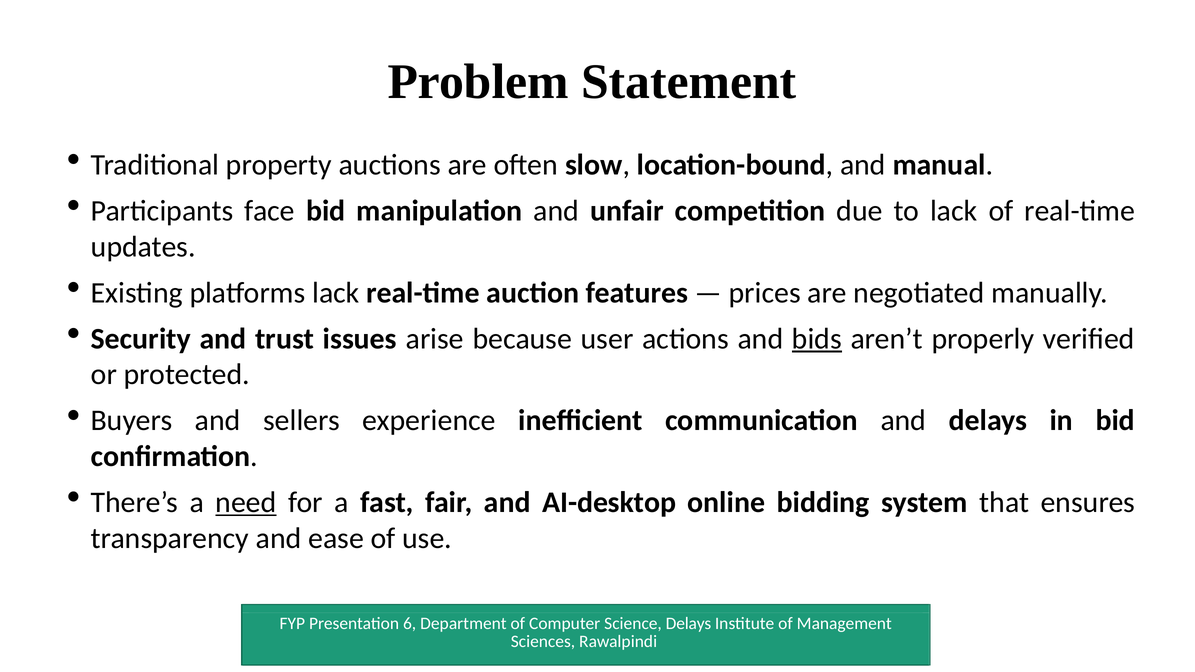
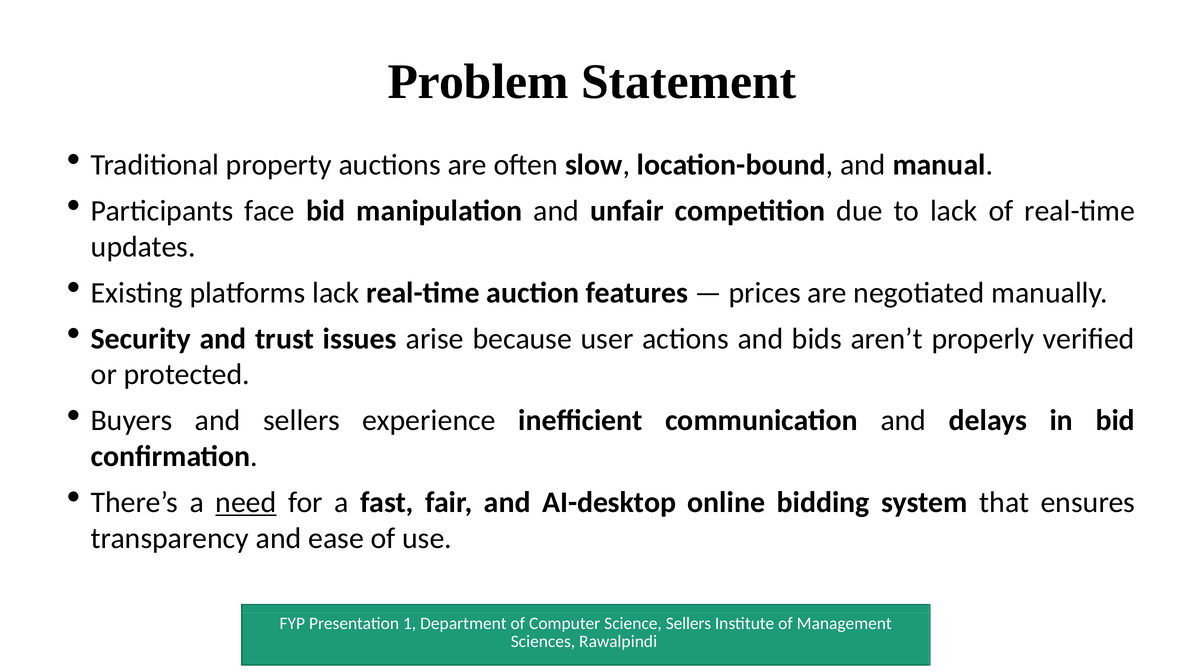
bids underline: present -> none (817, 339)
6: 6 -> 1 (410, 624)
Science Delays: Delays -> Sellers (688, 624)
